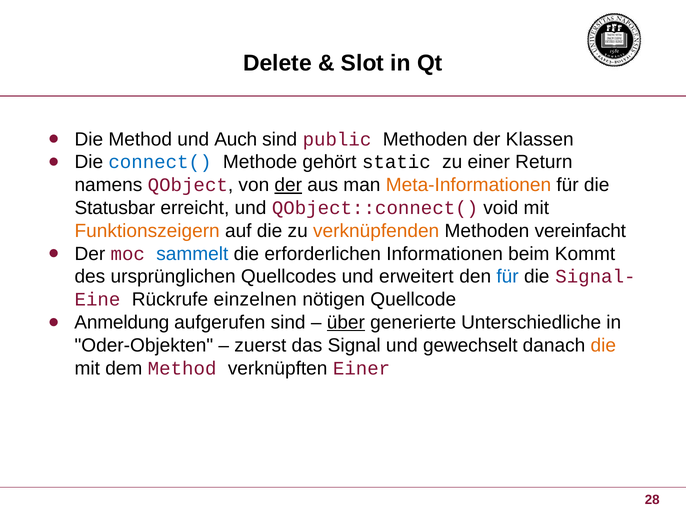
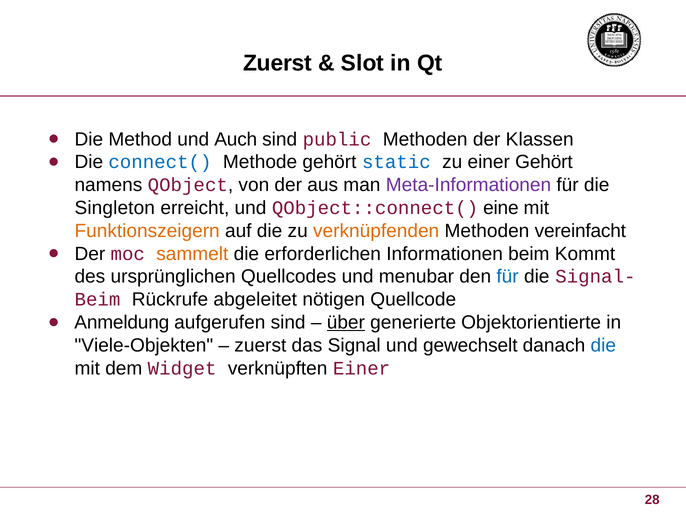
Delete: Delete -> Zuerst (278, 63)
static colour: black -> blue (396, 162)
einer Return: Return -> Gehört (544, 162)
der underline: present -> none (288, 185)
Meta-Informationen colour: orange -> purple (469, 185)
Statusbar: Statusbar -> Singleton (115, 208)
void: void -> eine (501, 208)
sammelt colour: blue -> orange (192, 254)
erweitert: erweitert -> menubar (416, 276)
Eine: Eine -> Beim (97, 299)
einzelnen: einzelnen -> abgeleitet (255, 299)
Unterschiedliche: Unterschiedliche -> Objektorientierte (531, 322)
Oder-Objekten: Oder-Objekten -> Viele-Objekten (144, 345)
die colour: orange -> blue (603, 345)
dem Method: Method -> Widget (182, 368)
